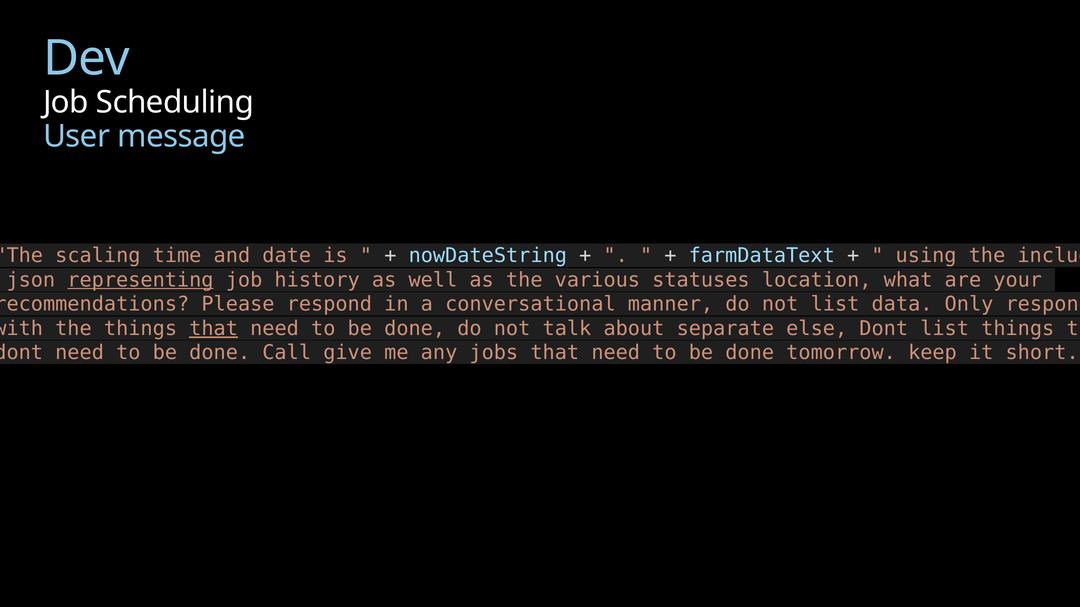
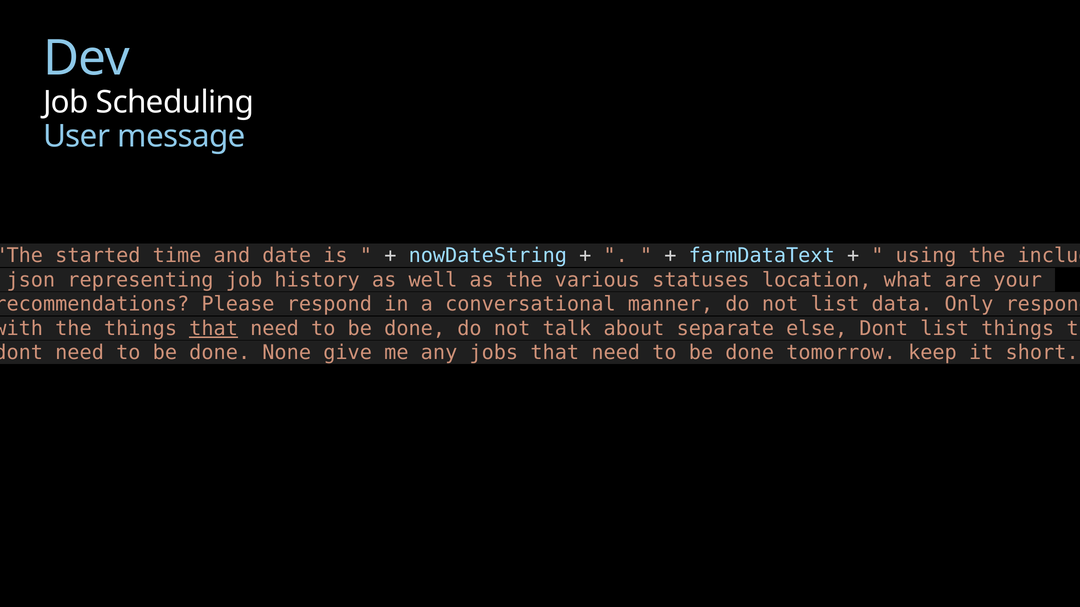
scaling: scaling -> started (98, 256)
representing underline: present -> none (140, 280)
Call: Call -> None (287, 353)
